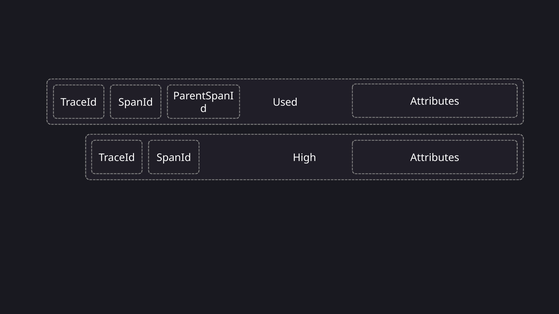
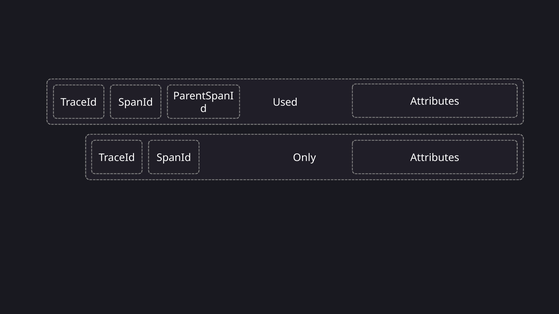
High: High -> Only (304, 158)
